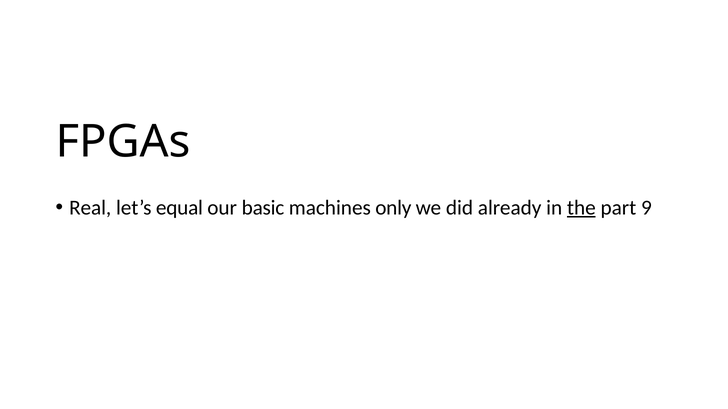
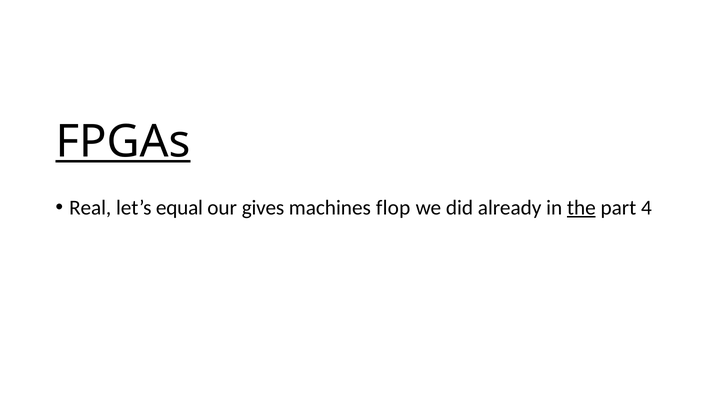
FPGAs underline: none -> present (123, 142)
basic: basic -> gives (263, 208)
only: only -> flop (393, 208)
9: 9 -> 4 (646, 208)
